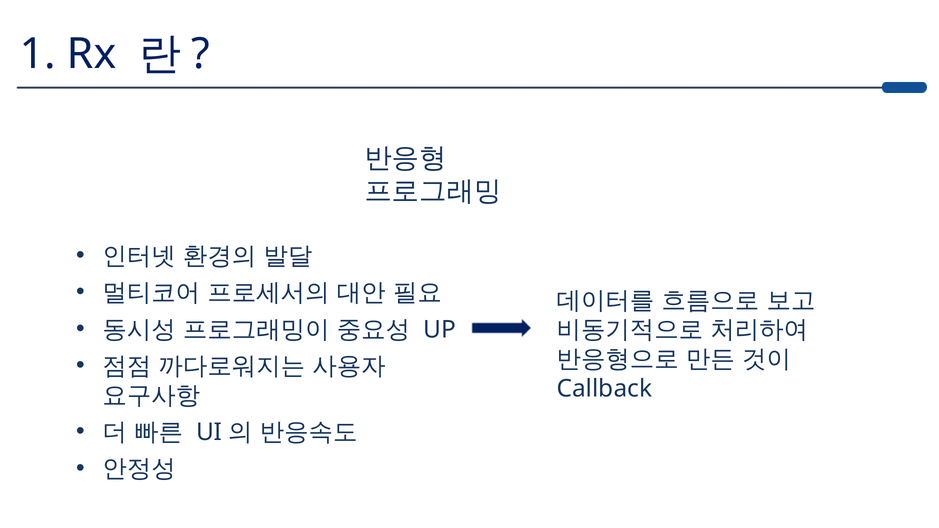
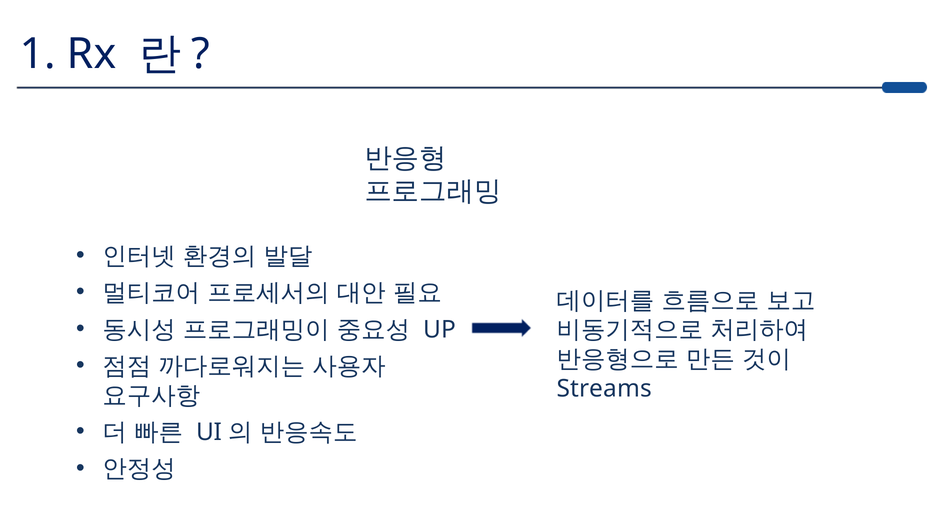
Callback: Callback -> Streams (604, 389)
